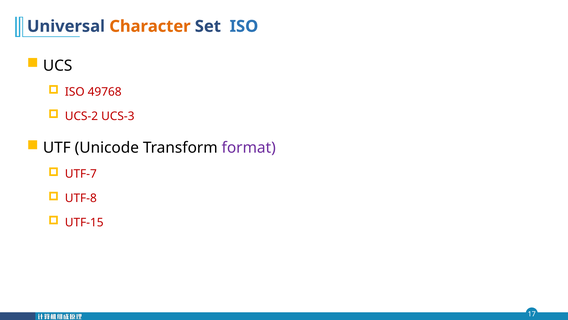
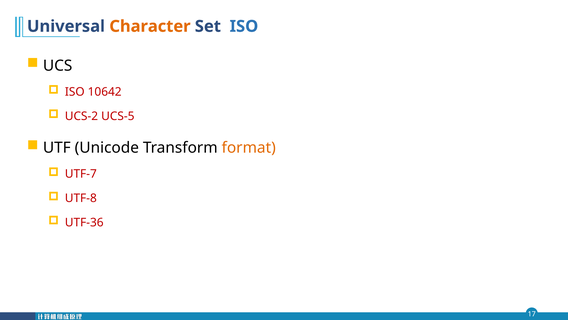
49768: 49768 -> 10642 (105, 92)
UCS-3: UCS-3 -> UCS-5 (118, 116)
format colour: purple -> orange (249, 148)
UTF-15: UTF-15 -> UTF-36 (84, 222)
